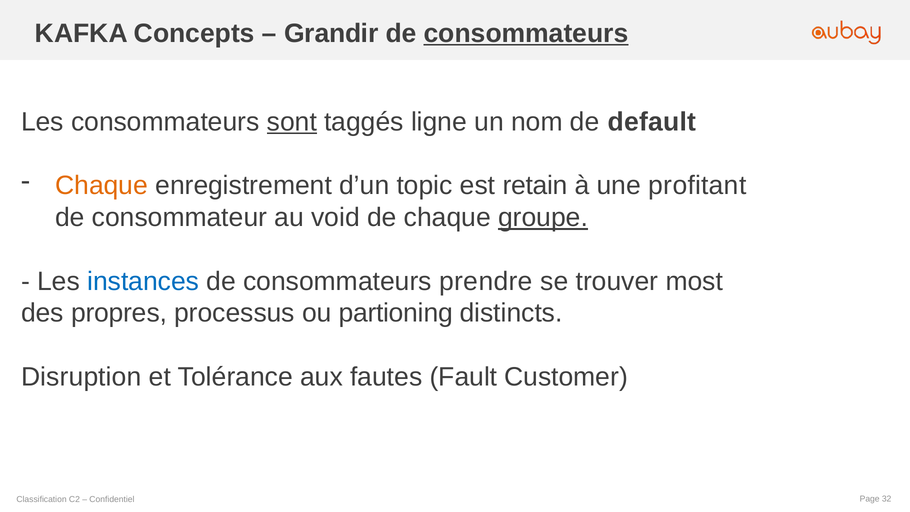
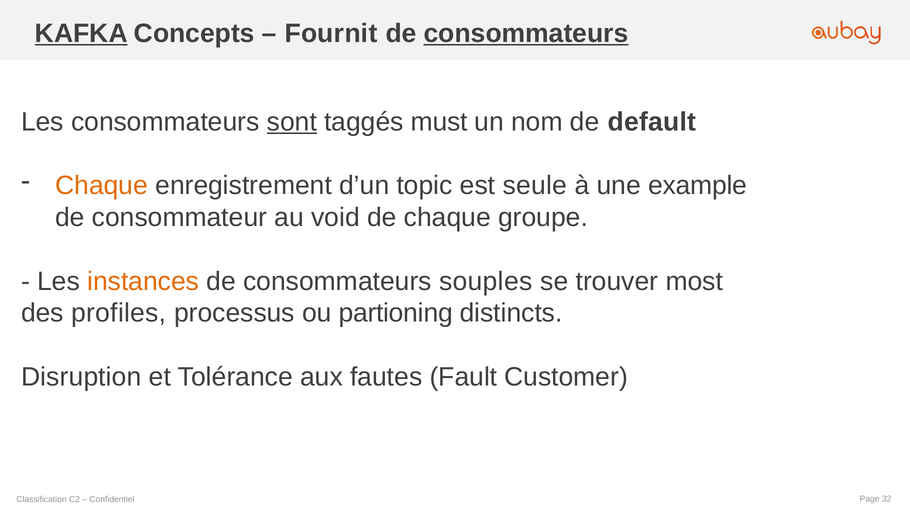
KAFKA underline: none -> present (81, 33)
Grandir: Grandir -> Fournit (331, 33)
ligne: ligne -> must (439, 122)
retain: retain -> seule (535, 186)
profitant: profitant -> example (698, 186)
groupe underline: present -> none (543, 218)
instances colour: blue -> orange (143, 281)
prendre: prendre -> souples (486, 281)
propres: propres -> profiles (119, 313)
